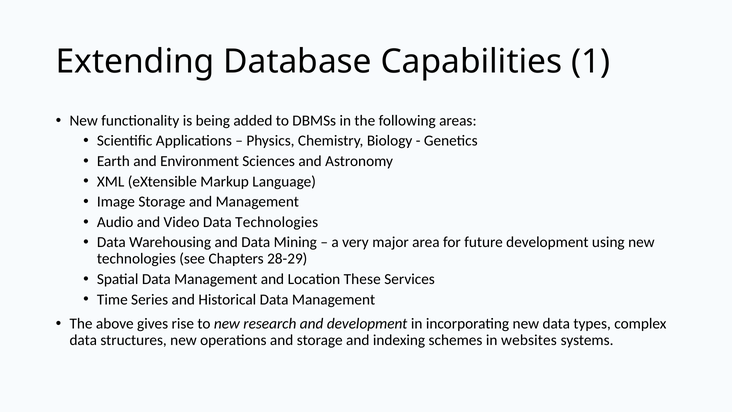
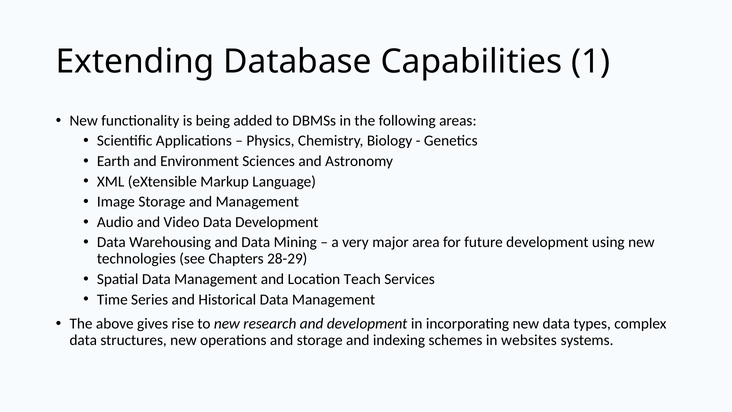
Data Technologies: Technologies -> Development (277, 222)
These: These -> Teach (362, 279)
